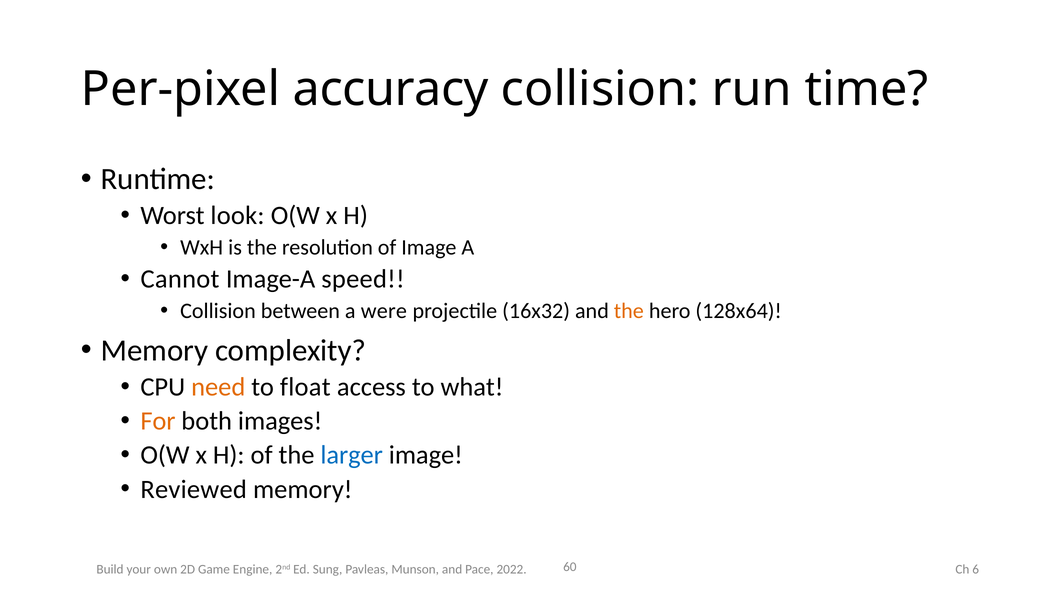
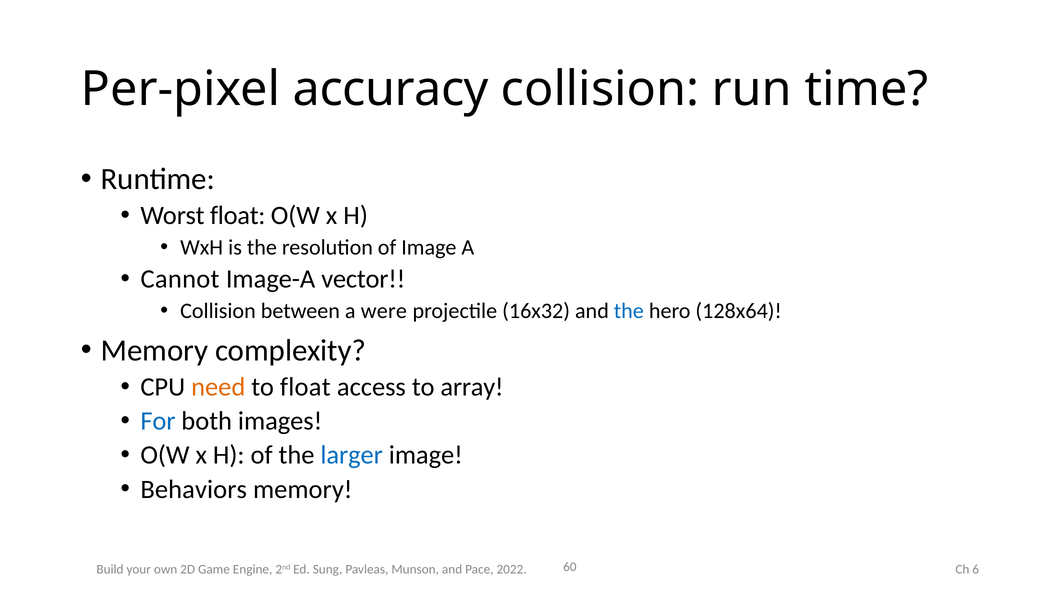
Worst look: look -> float (238, 216)
speed: speed -> vector (363, 279)
the colour: orange -> blue (629, 311)
what: what -> array (472, 387)
For colour: orange -> blue (158, 421)
Reviewed: Reviewed -> Behaviors (194, 489)
